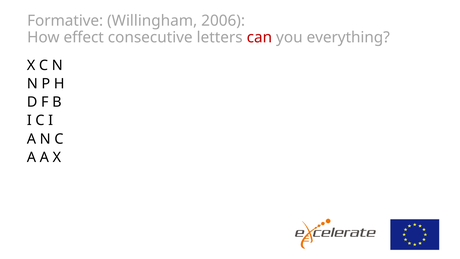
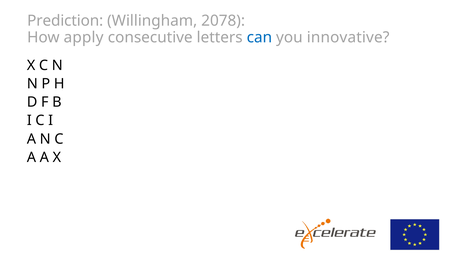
Formative: Formative -> Prediction (65, 21)
2006: 2006 -> 2078 (223, 21)
effect: effect -> apply (84, 37)
can colour: red -> blue (259, 37)
everything: everything -> innovative (348, 37)
